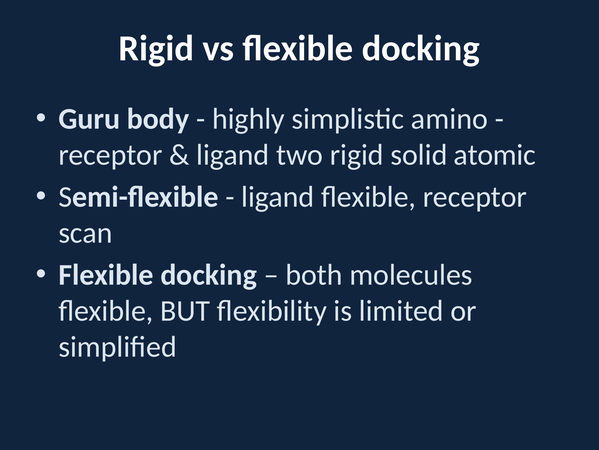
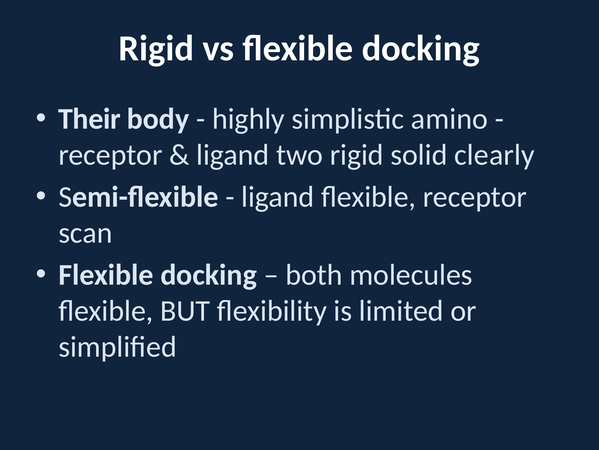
Guru: Guru -> Their (89, 119)
atomic: atomic -> clearly (494, 155)
